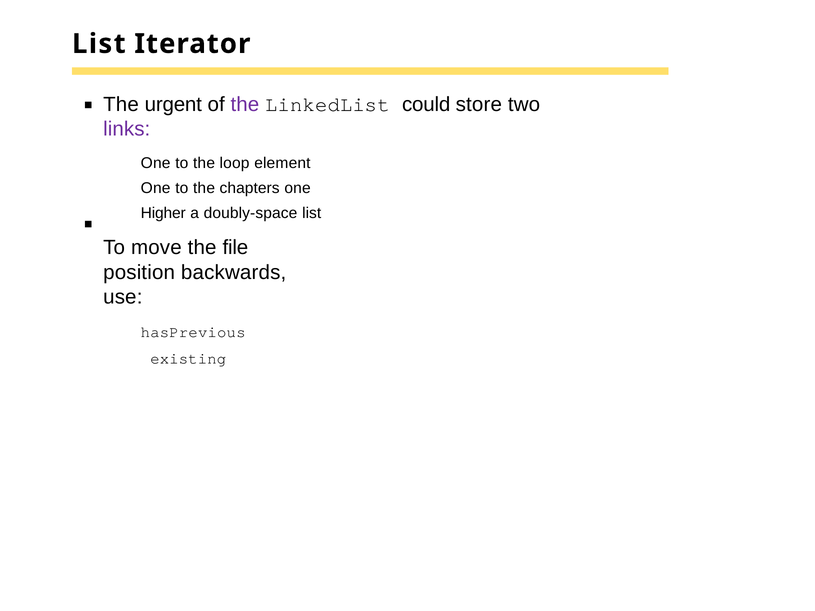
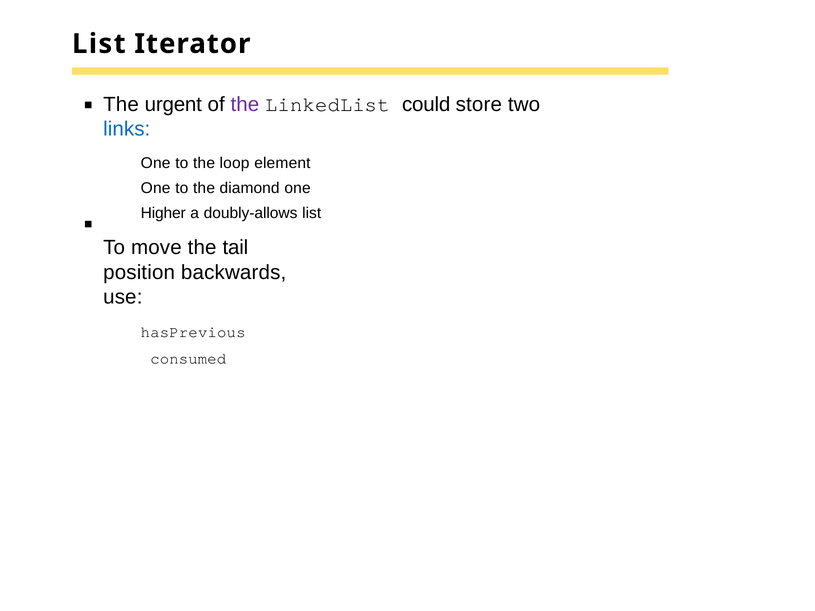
links colour: purple -> blue (127, 129)
chapters: chapters -> diamond (250, 188)
doubly-space: doubly-space -> doubly-allows (251, 213)
file: file -> tail (235, 248)
existing: existing -> consumed (188, 359)
